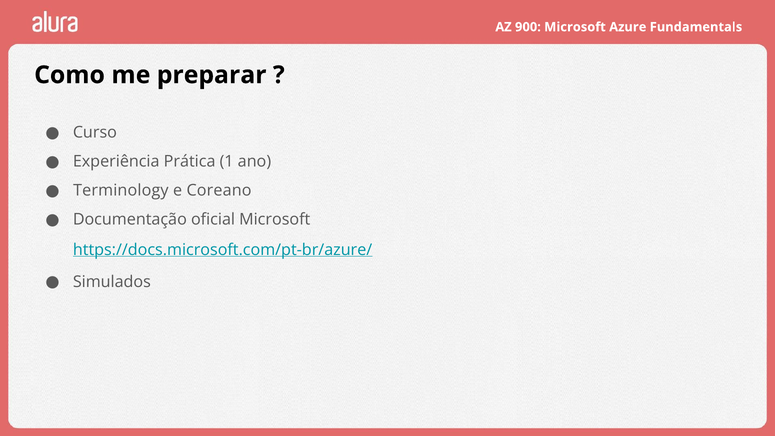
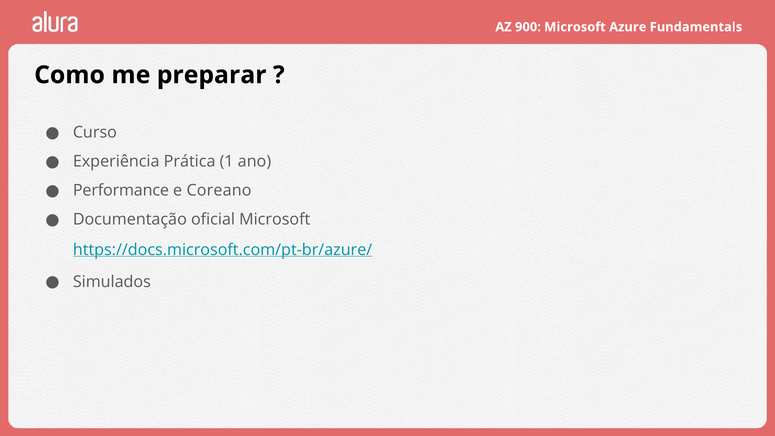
Terminology: Terminology -> Performance (121, 190)
